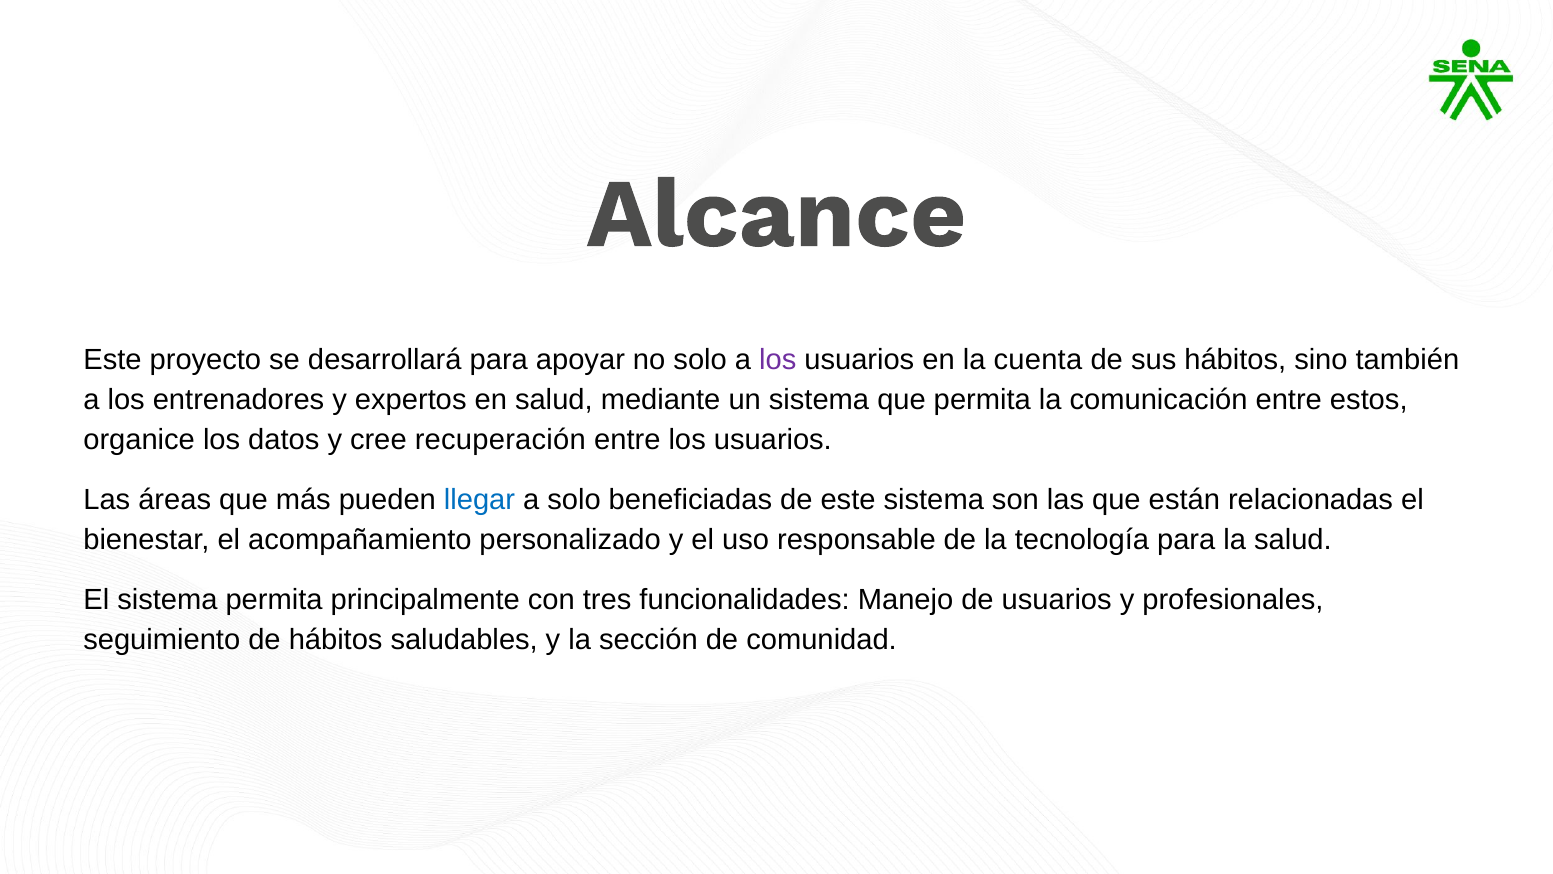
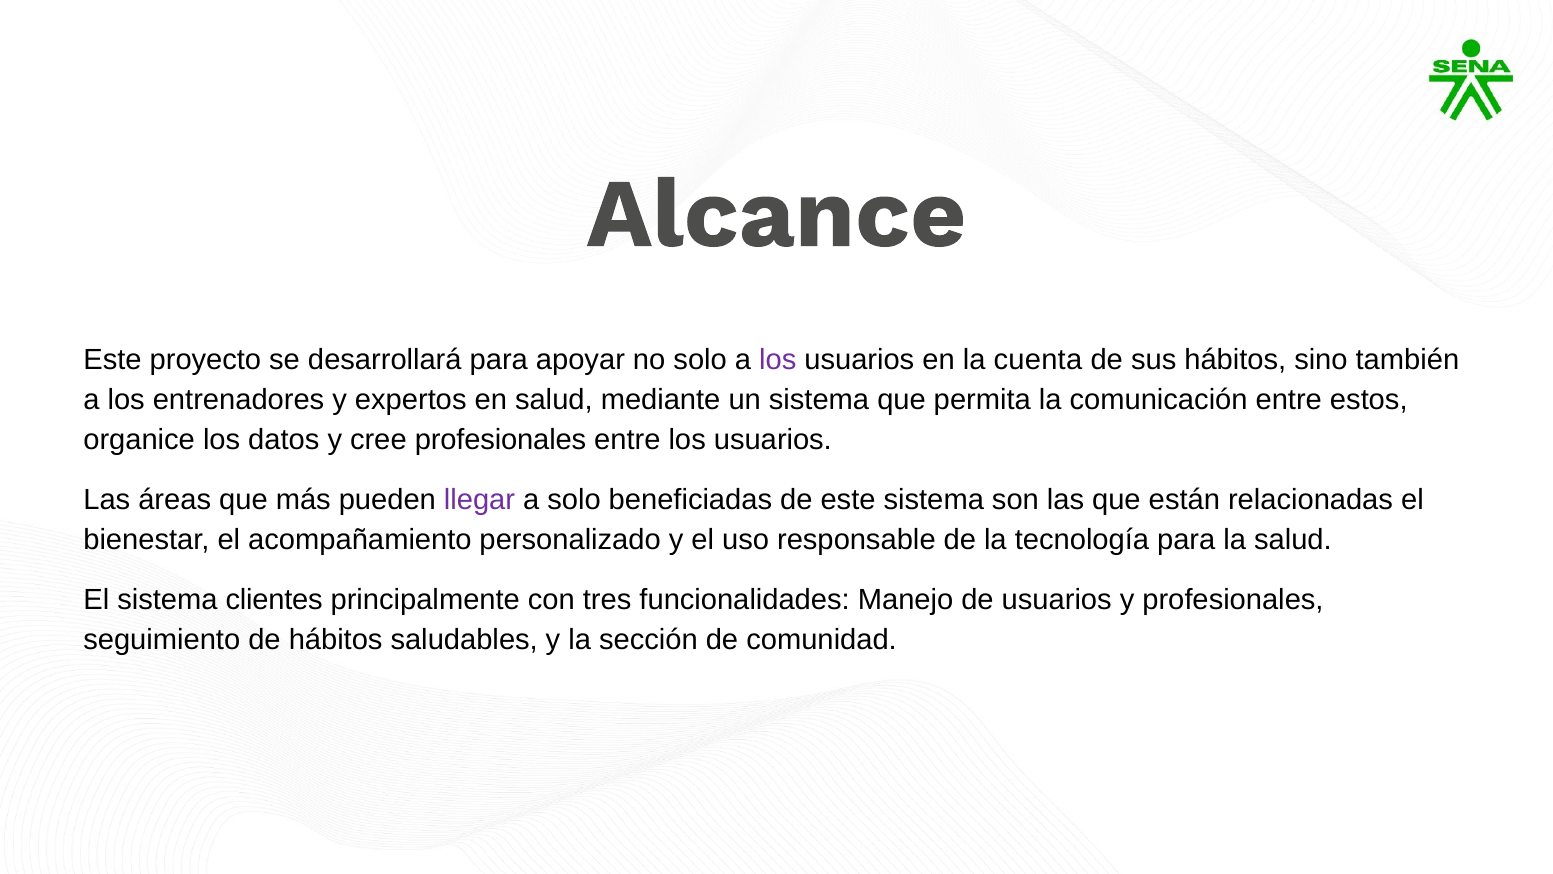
cree recuperación: recuperación -> profesionales (501, 440)
llegar colour: blue -> purple (480, 500)
sistema permita: permita -> clientes (274, 599)
